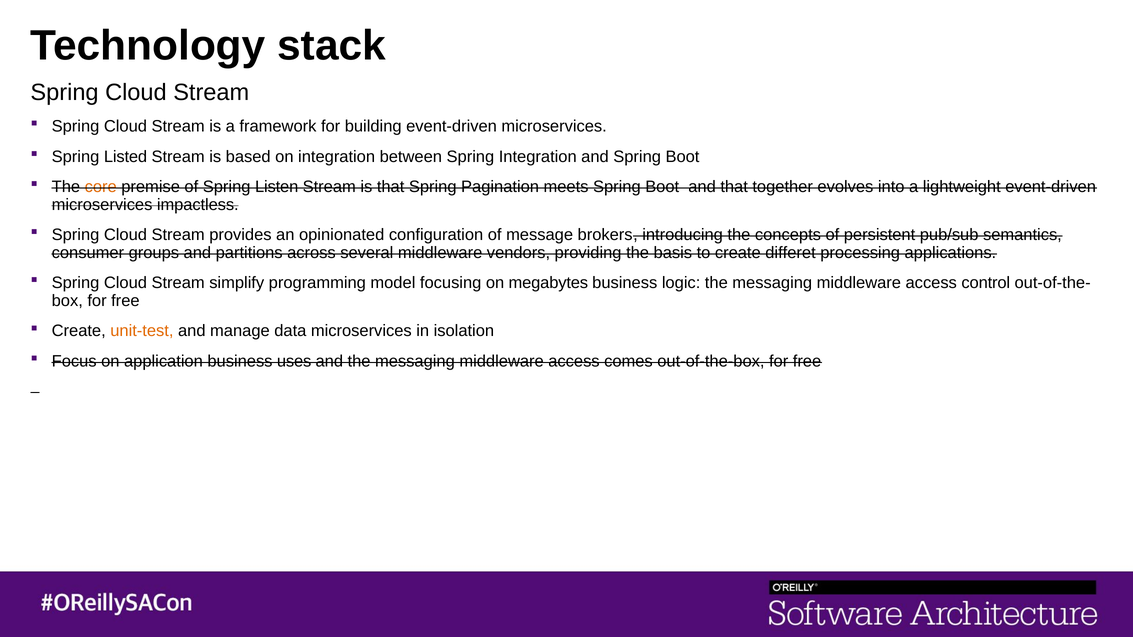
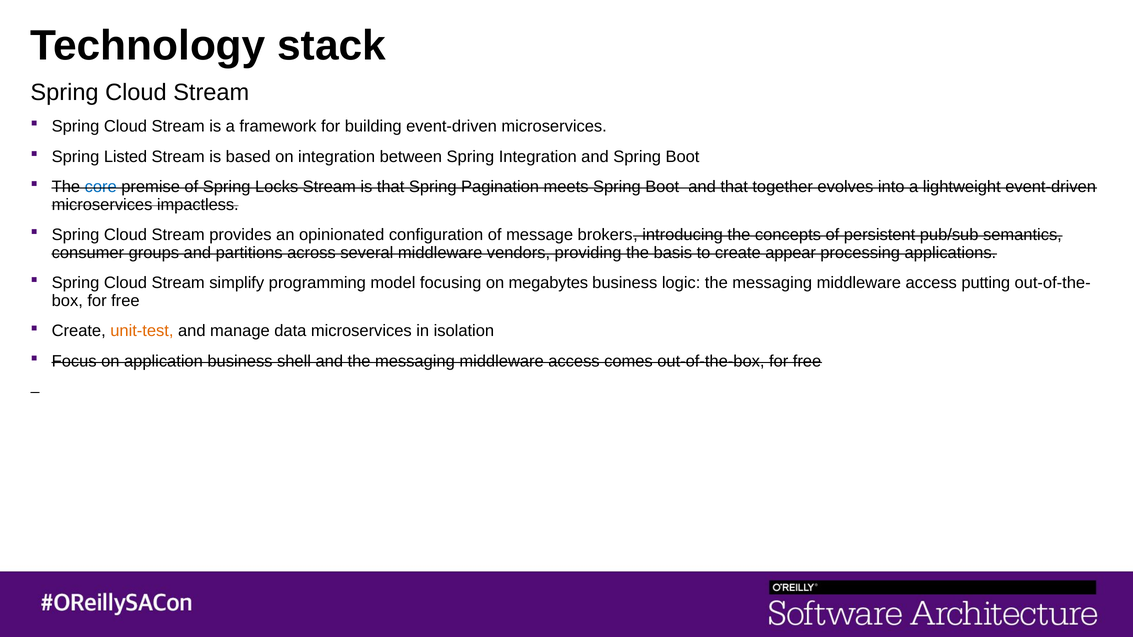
core colour: orange -> blue (101, 187)
Listen: Listen -> Locks (277, 187)
differet: differet -> appear (791, 253)
control: control -> putting (986, 283)
uses: uses -> shell (294, 361)
